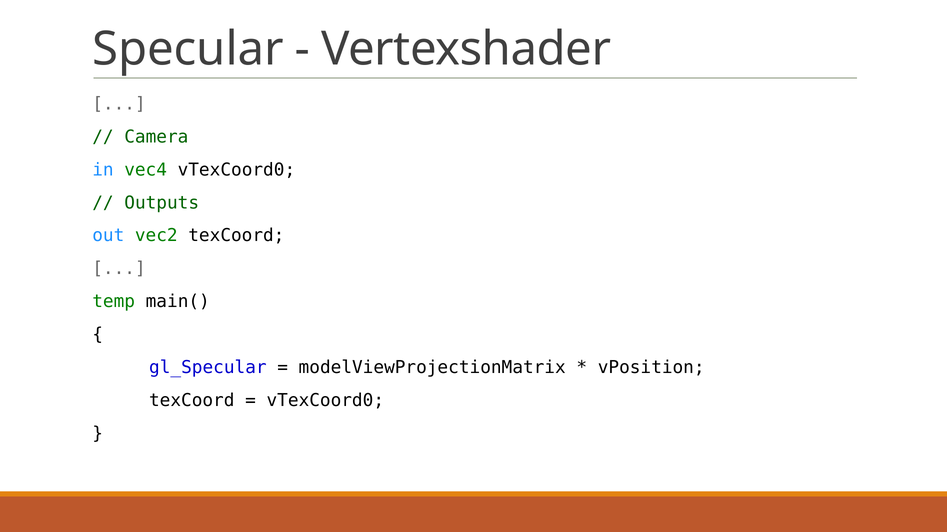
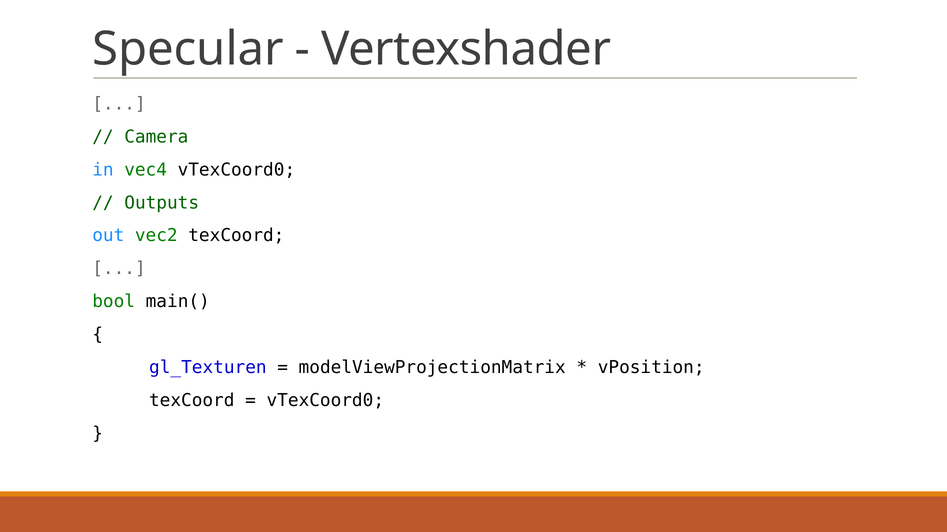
temp: temp -> bool (114, 302)
gl_Specular: gl_Specular -> gl_Texturen (208, 368)
